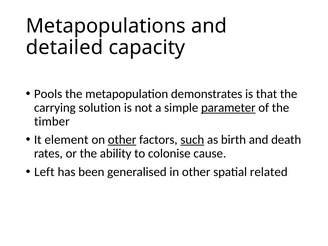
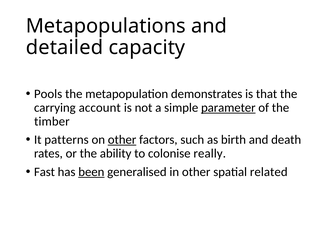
solution: solution -> account (100, 108)
element: element -> patterns (66, 140)
such underline: present -> none (192, 140)
cause: cause -> really (210, 153)
Left: Left -> Fast (44, 172)
been underline: none -> present (91, 172)
